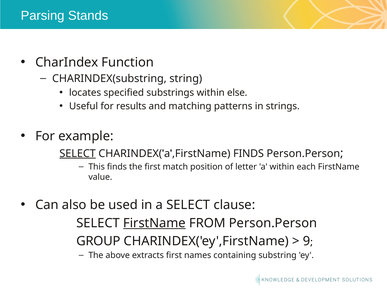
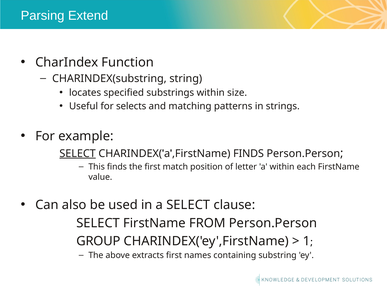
Stands: Stands -> Extend (88, 16)
else: else -> size (237, 93)
results: results -> selects (131, 106)
FirstName underline: present -> none (154, 223)
9: 9 -> 1 (307, 241)
